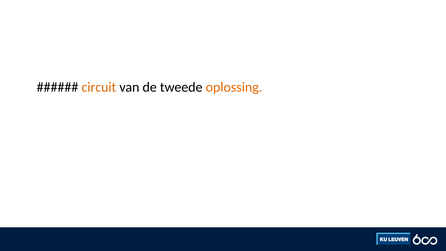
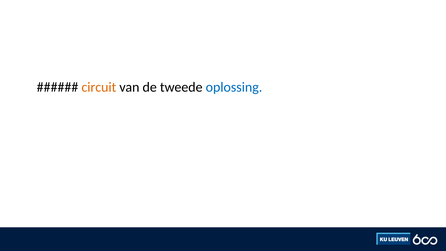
oplossing colour: orange -> blue (234, 87)
